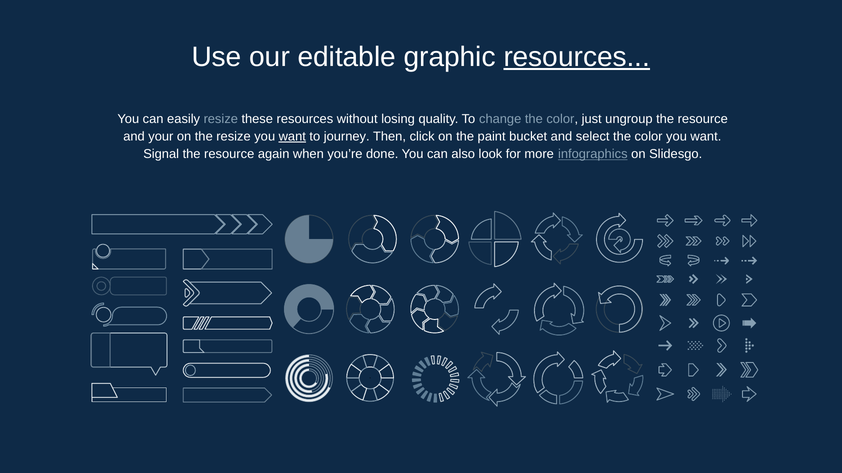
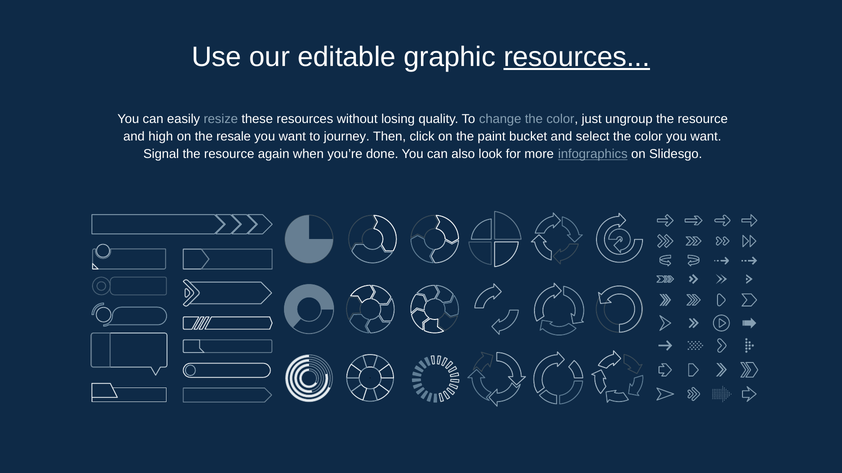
your: your -> high (161, 137)
the resize: resize -> resale (234, 137)
want underline: present -> none (292, 137)
